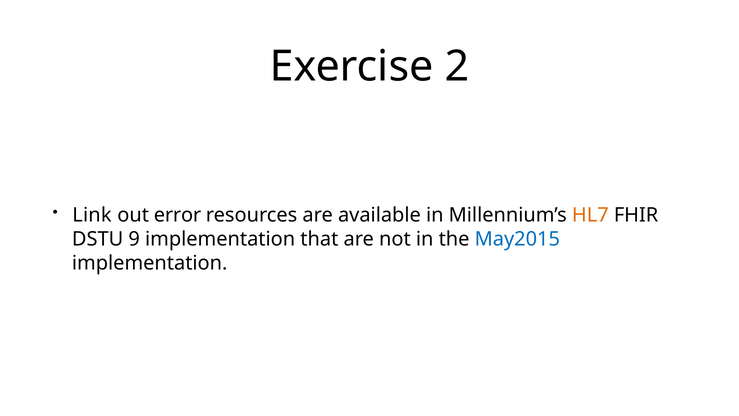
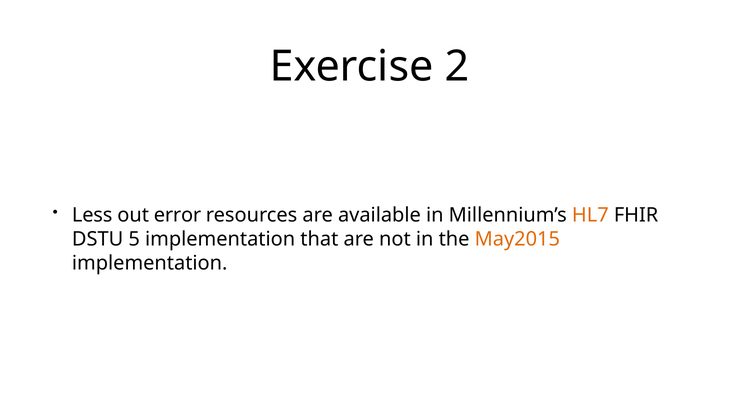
Link: Link -> Less (92, 215)
9: 9 -> 5 (134, 239)
May2015 colour: blue -> orange (517, 239)
